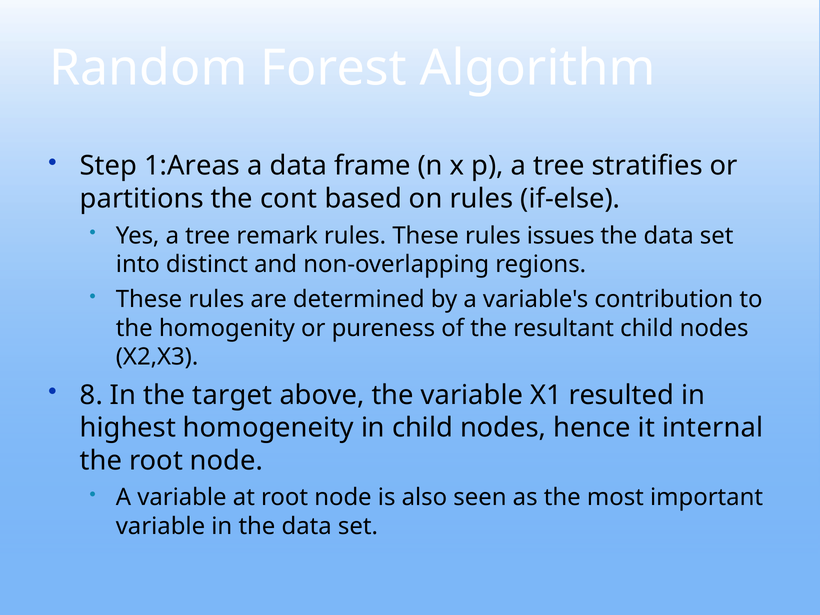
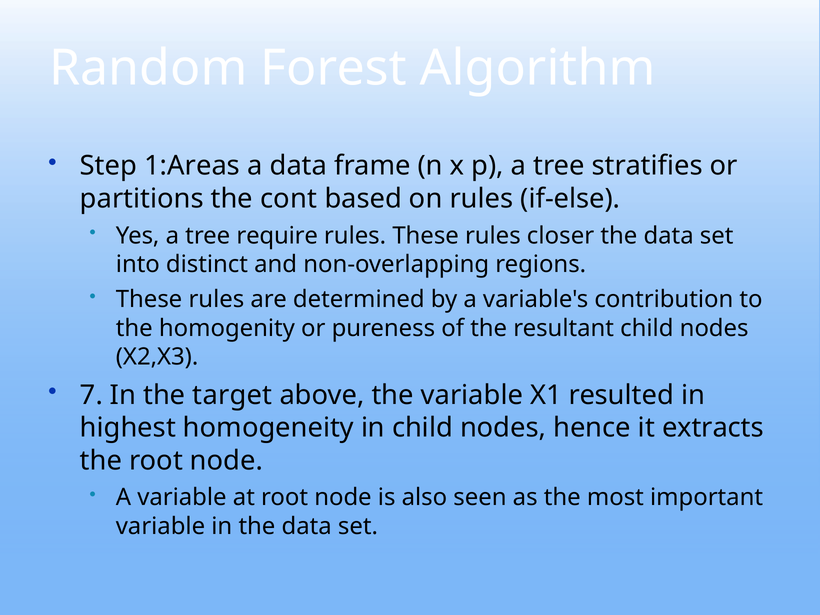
remark: remark -> require (277, 236)
issues: issues -> closer (561, 236)
8: 8 -> 7 (91, 395)
internal: internal -> extracts (713, 428)
